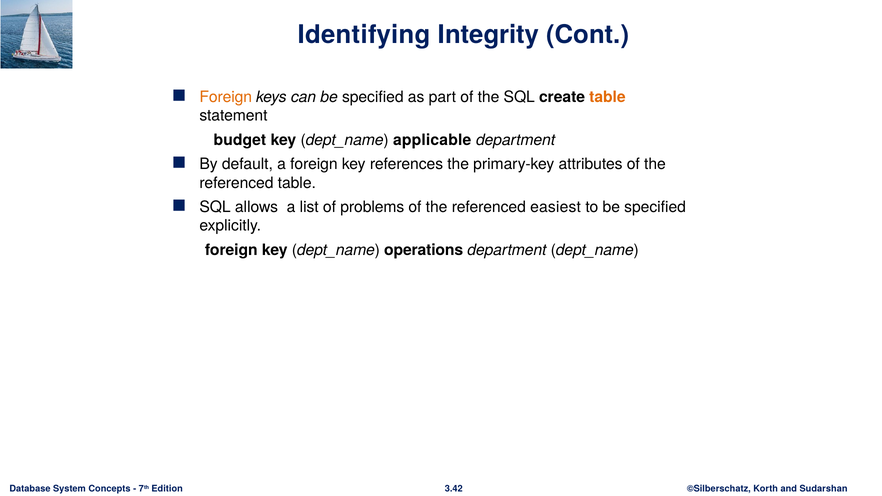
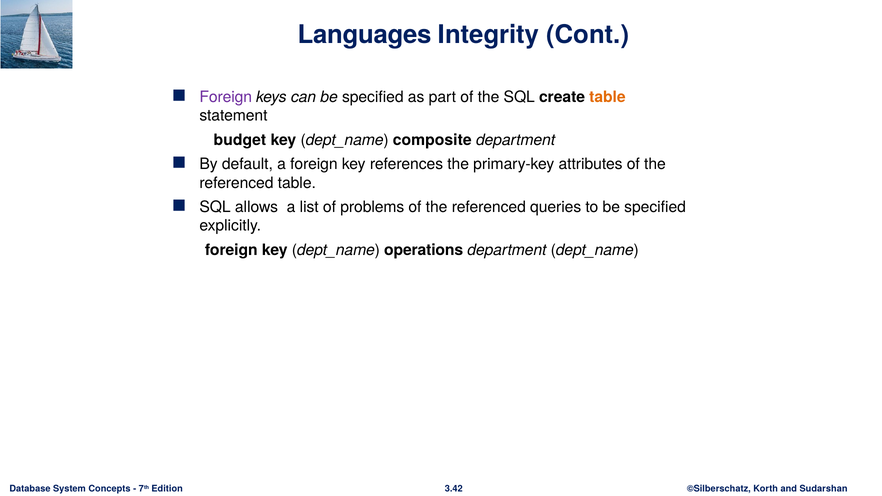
Identifying: Identifying -> Languages (365, 35)
Foreign colour: orange -> purple (226, 97)
applicable: applicable -> composite (432, 140)
easiest: easiest -> queries (556, 207)
